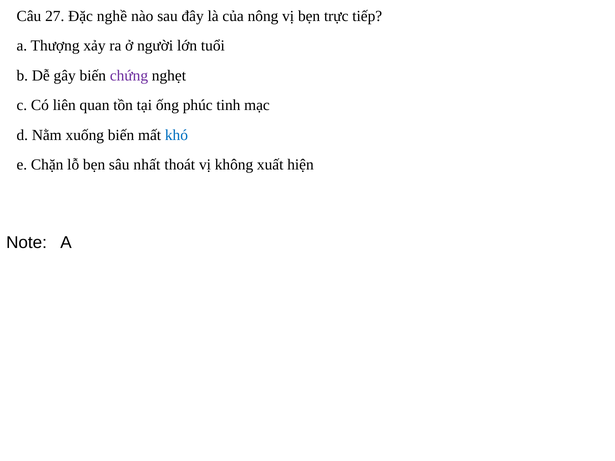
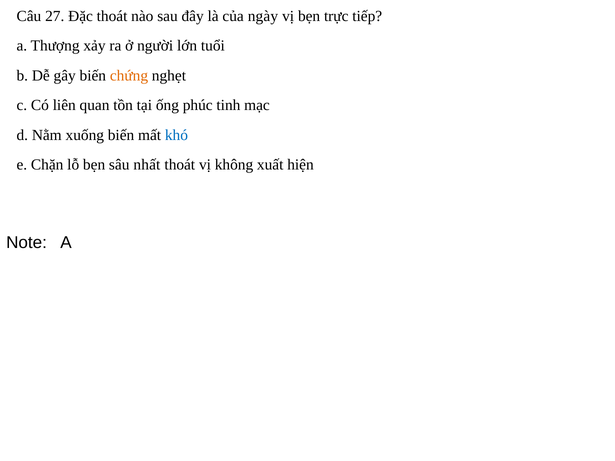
Đặc nghề: nghề -> thoát (112, 16)
nông: nông -> ngày (263, 16)
chứng colour: purple -> orange (129, 76)
